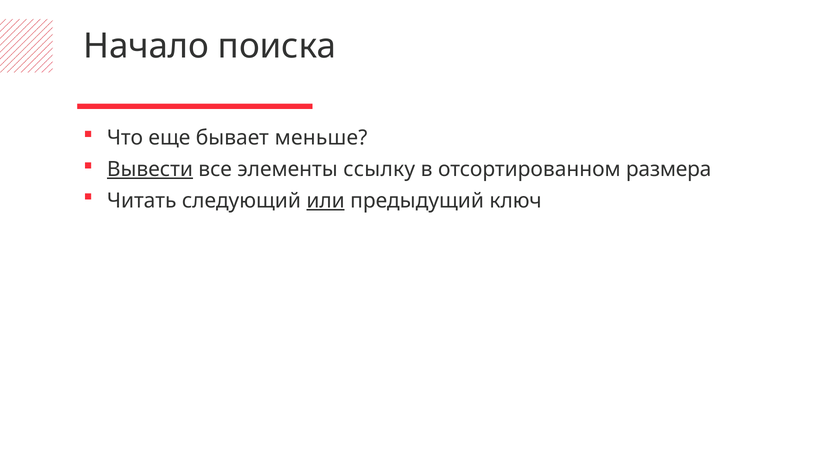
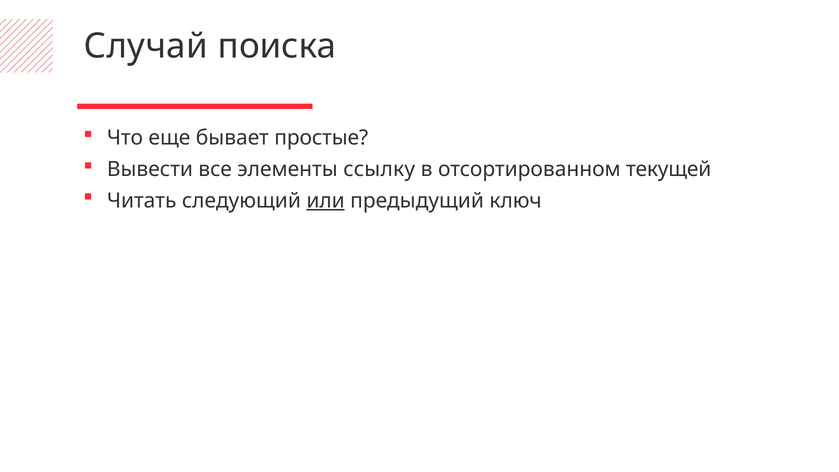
Начало: Начало -> Случай (146, 46)
меньше: меньше -> простые (321, 138)
Вывести underline: present -> none (150, 169)
размера: размера -> текущей (669, 169)
